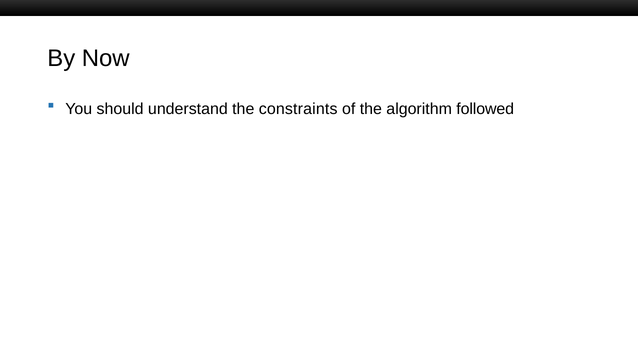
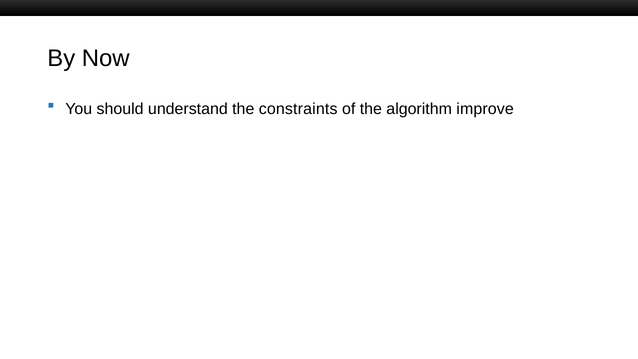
followed: followed -> improve (485, 109)
